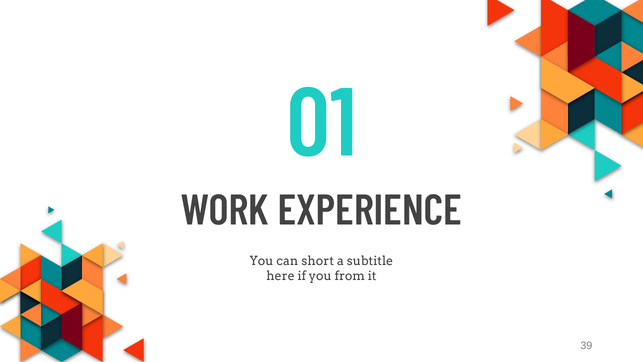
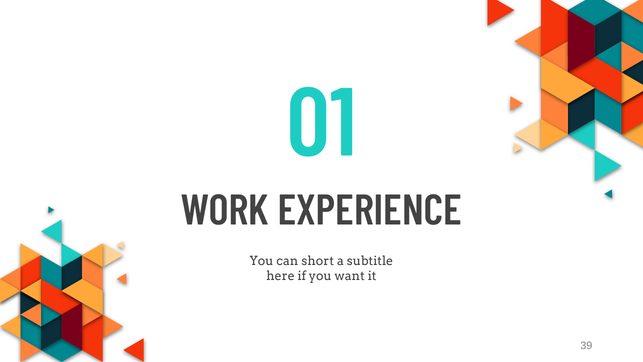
from: from -> want (350, 276)
